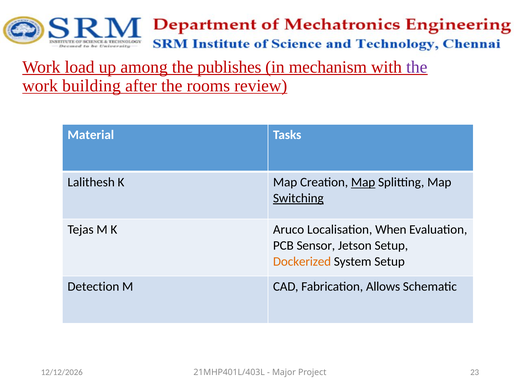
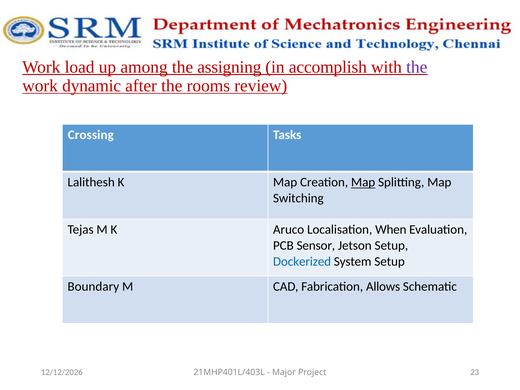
publishes: publishes -> assigning (229, 67)
mechanism: mechanism -> accomplish (328, 67)
building: building -> dynamic (92, 86)
Material: Material -> Crossing (91, 135)
Switching underline: present -> none (298, 198)
Dockerized colour: orange -> blue (302, 261)
Detection: Detection -> Boundary (93, 287)
